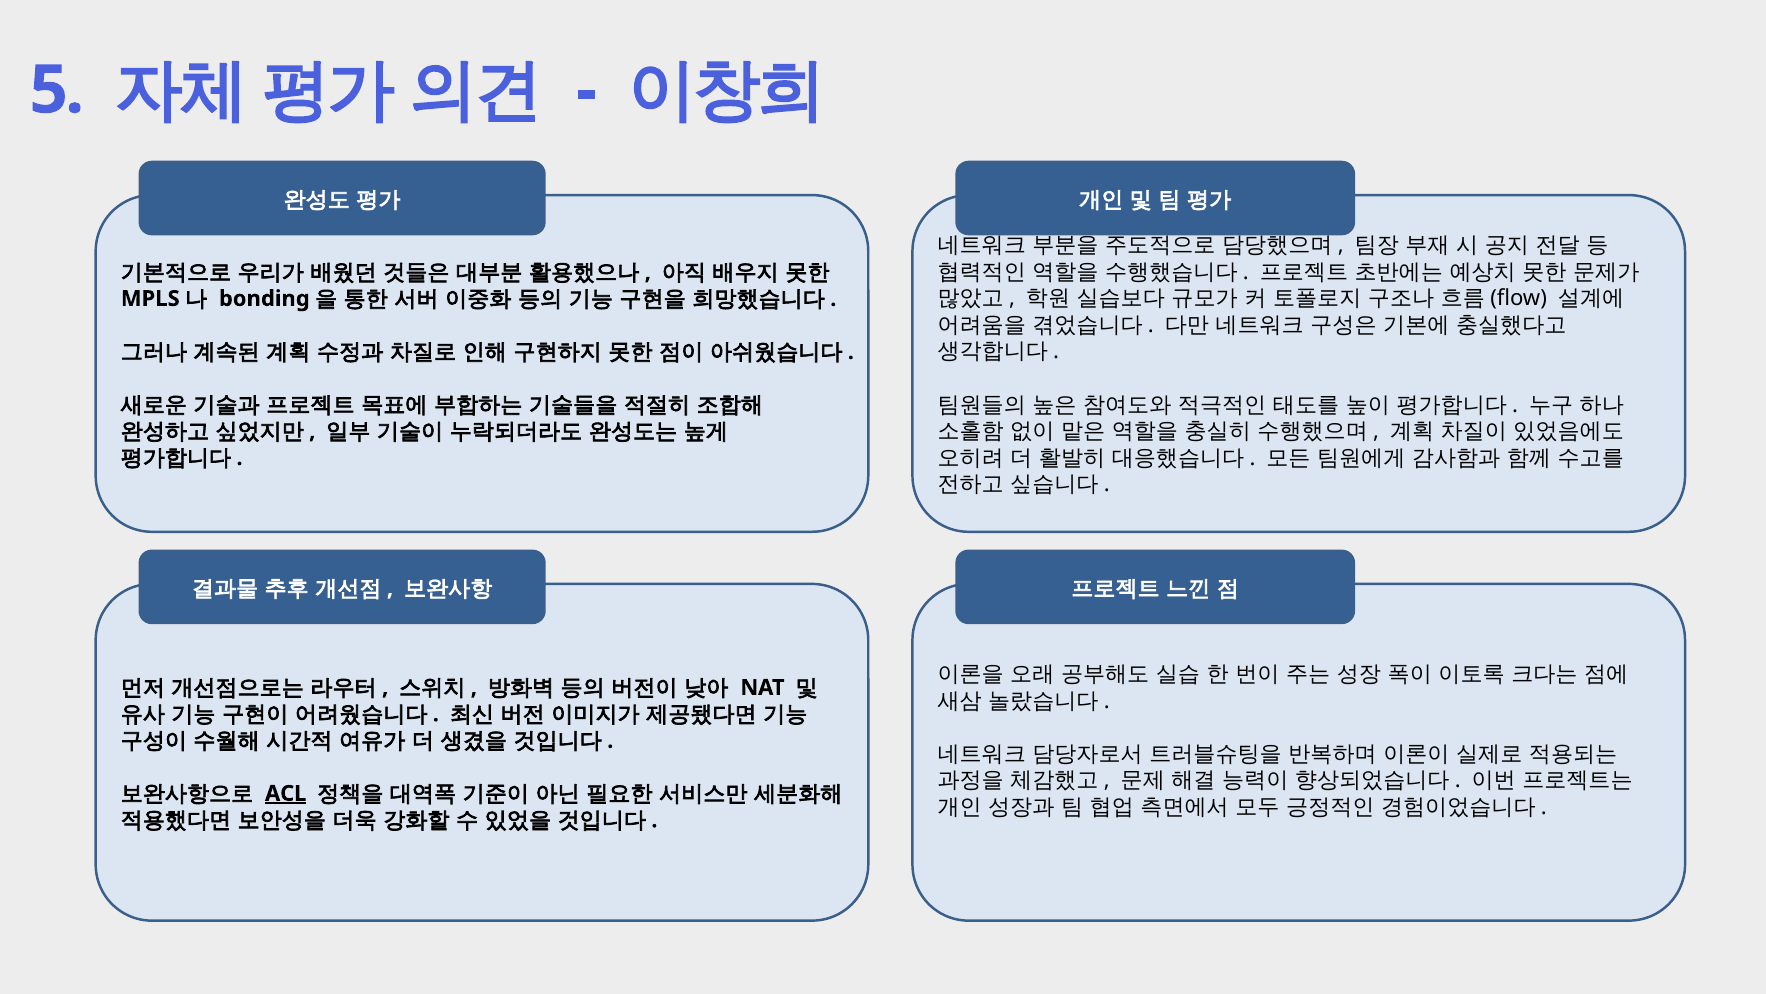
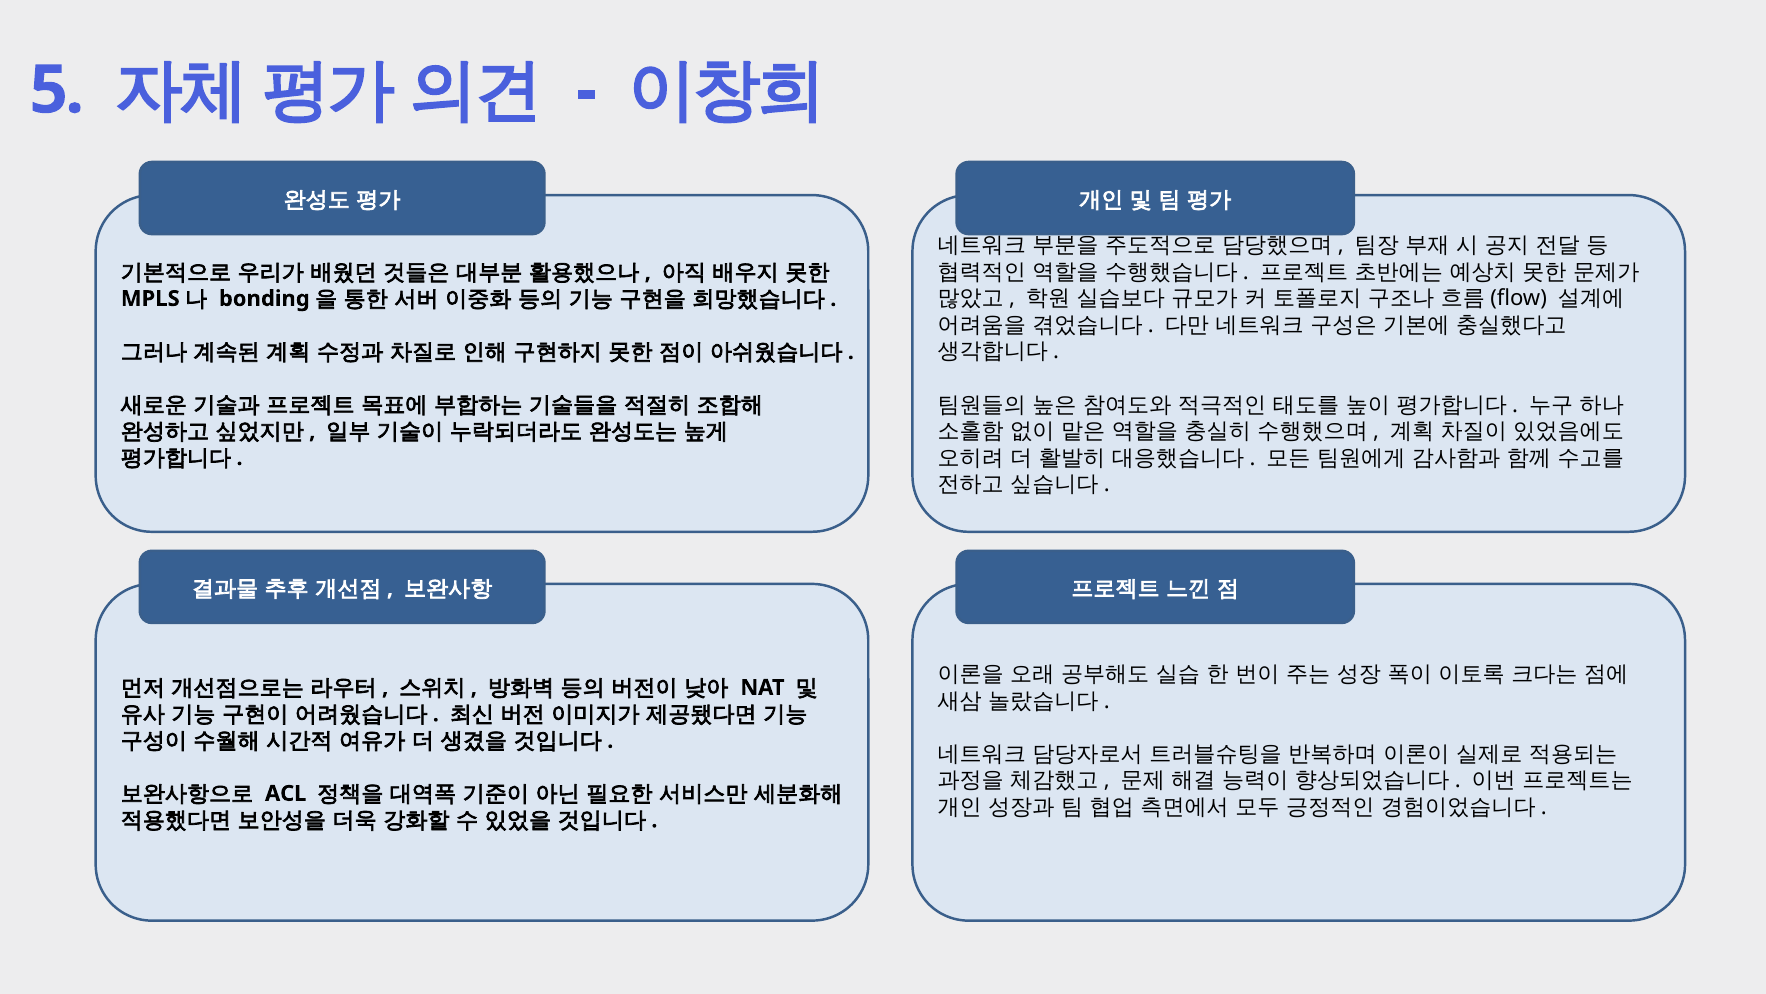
ACL underline: present -> none (286, 793)
